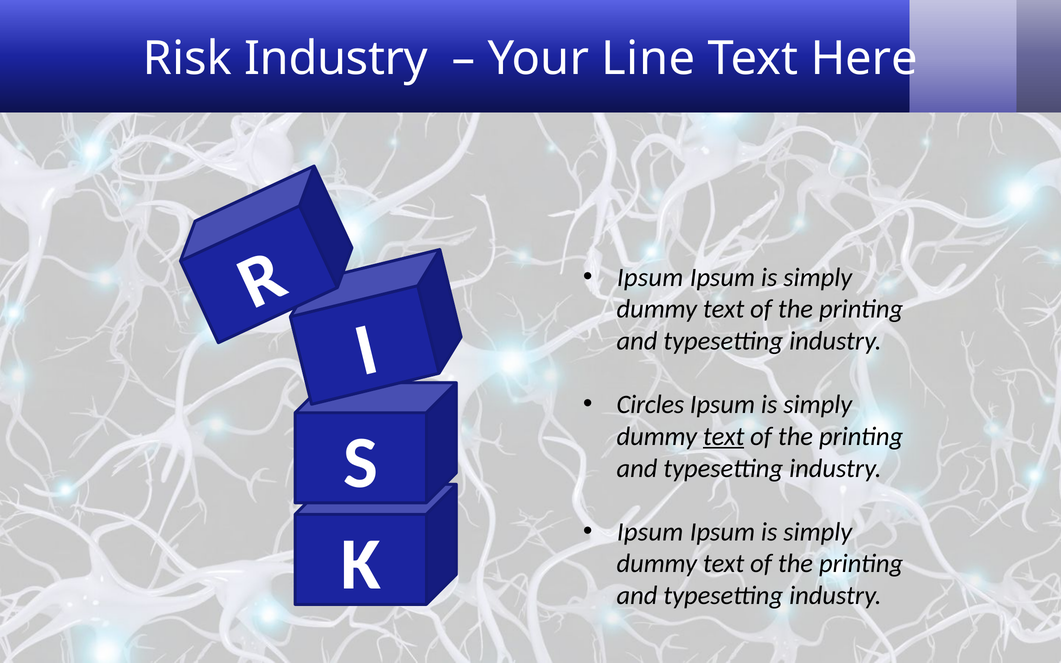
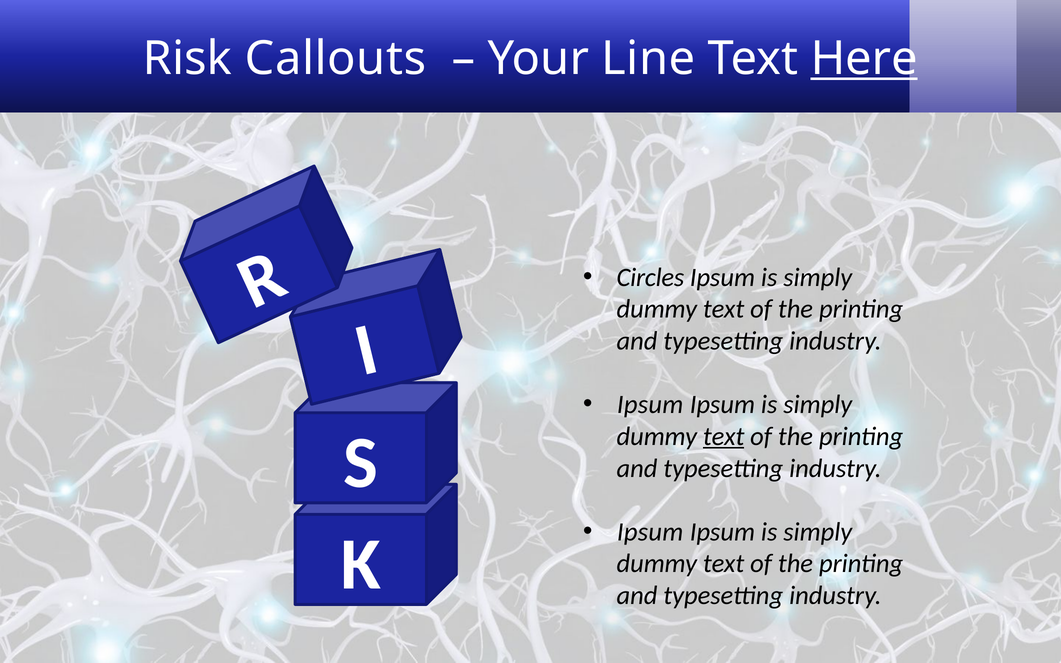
Risk Industry: Industry -> Callouts (336, 59)
Here underline: none -> present (864, 59)
Ipsum: Ipsum -> Circles (650, 277)
Circles: Circles -> Ipsum (650, 405)
